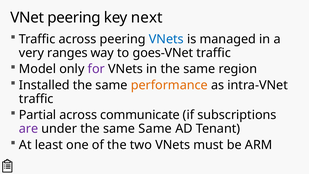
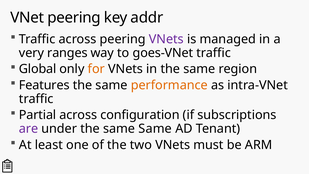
next: next -> addr (147, 18)
VNets colour: blue -> purple (166, 39)
Model: Model -> Global (38, 69)
for colour: purple -> orange (96, 69)
Installed: Installed -> Features (44, 85)
communicate: communicate -> configuration (140, 115)
